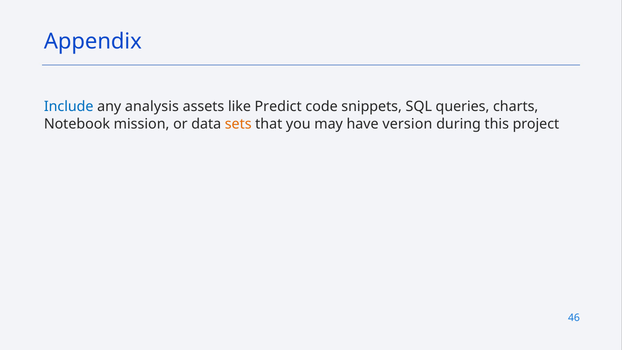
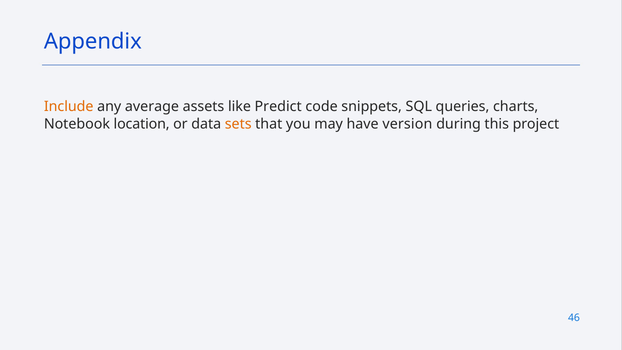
Include colour: blue -> orange (69, 107)
analysis: analysis -> average (152, 107)
mission: mission -> location (142, 124)
